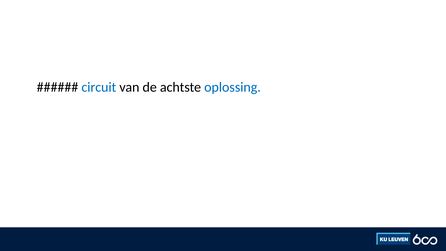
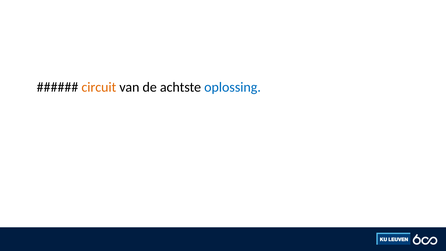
circuit colour: blue -> orange (99, 87)
